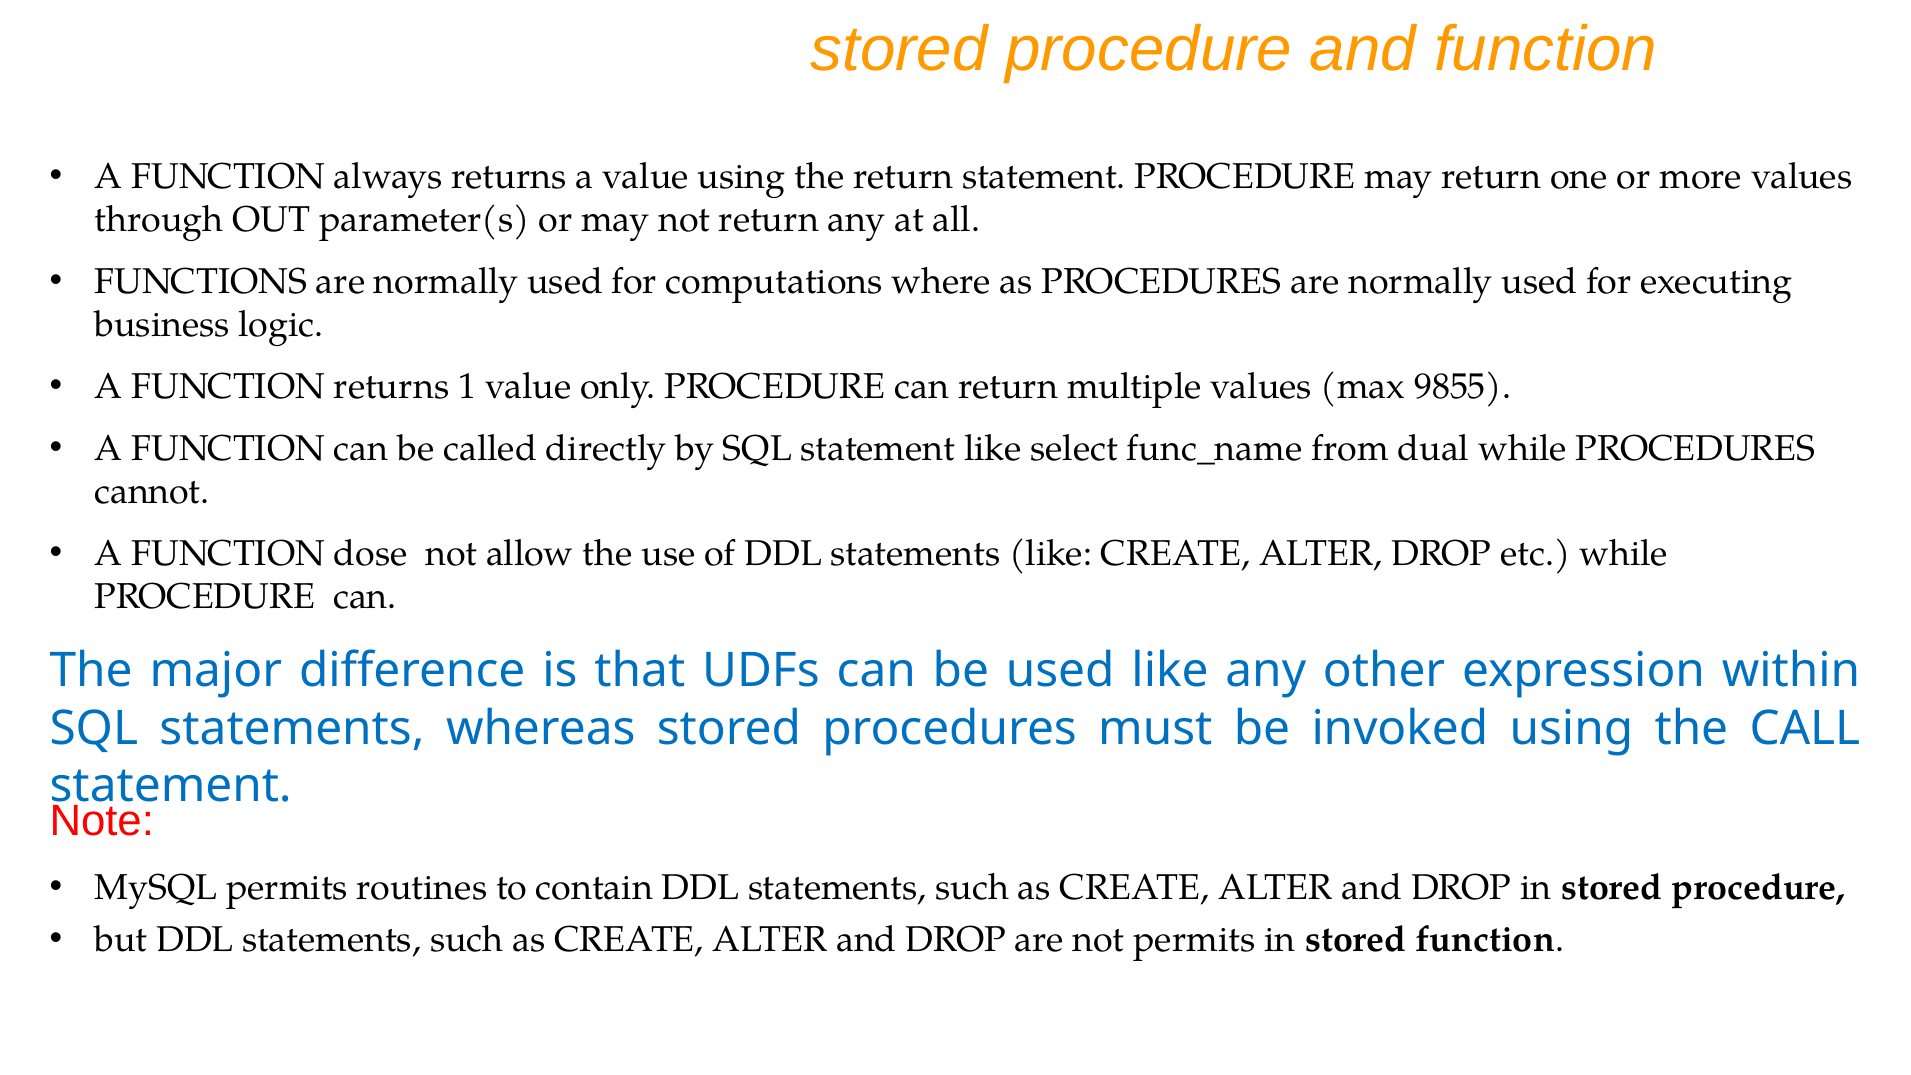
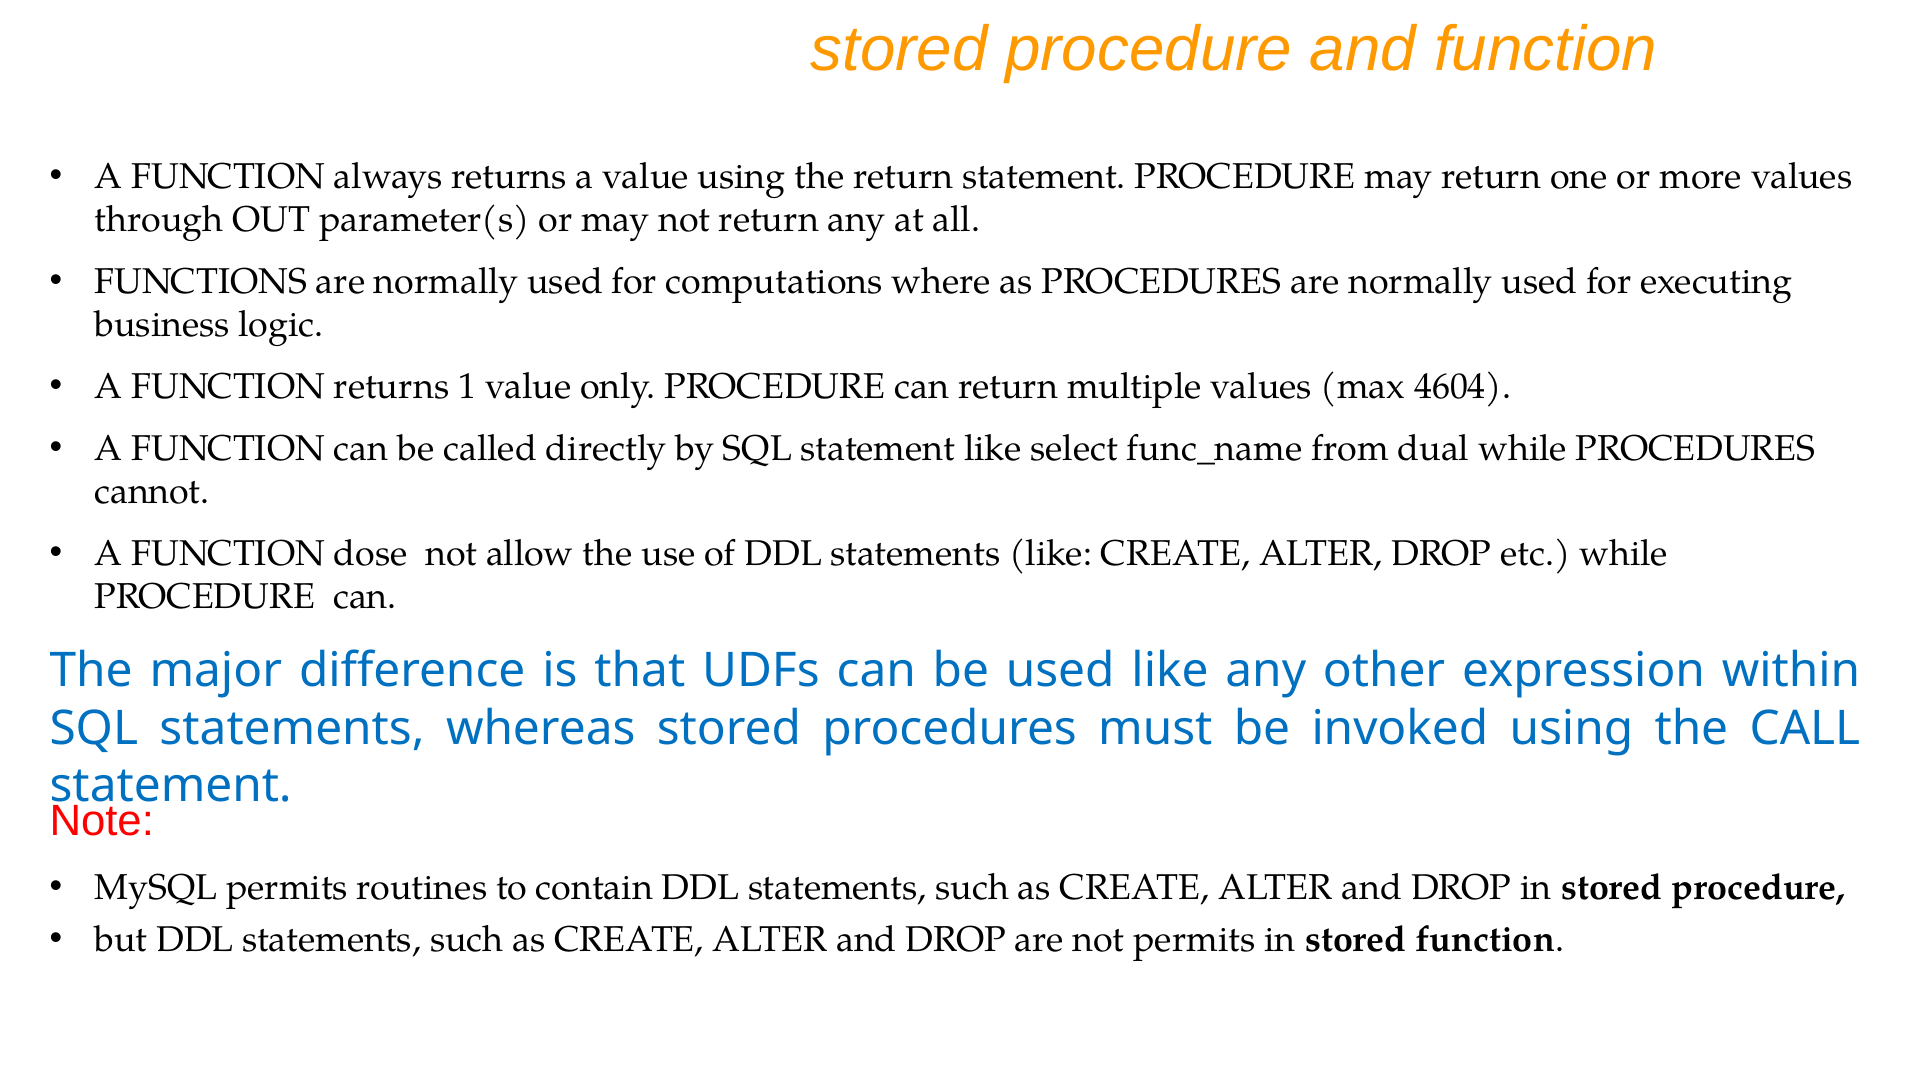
9855: 9855 -> 4604 (1463, 387)
